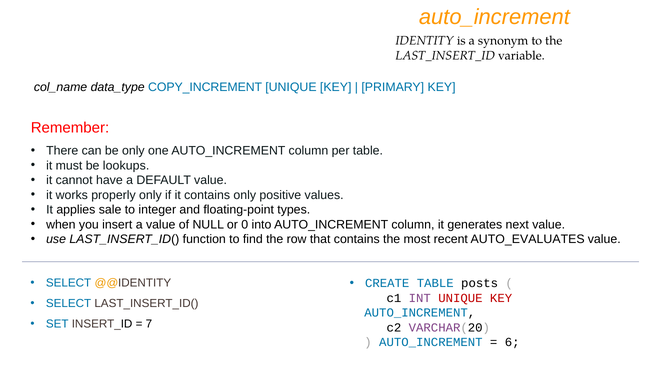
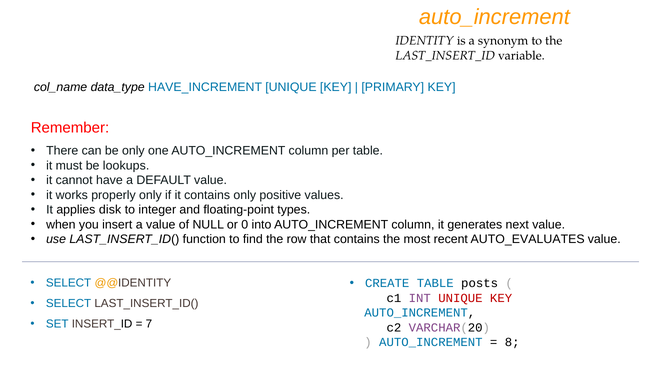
COPY_INCREMENT: COPY_INCREMENT -> HAVE_INCREMENT (205, 88)
sale: sale -> disk (110, 210)
6: 6 -> 8 (512, 343)
